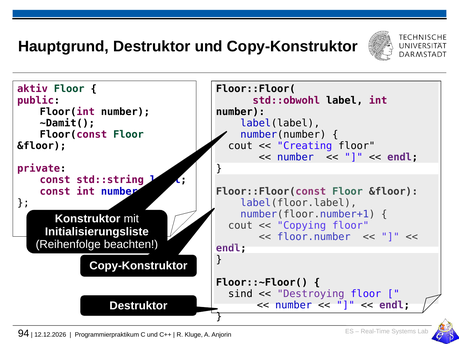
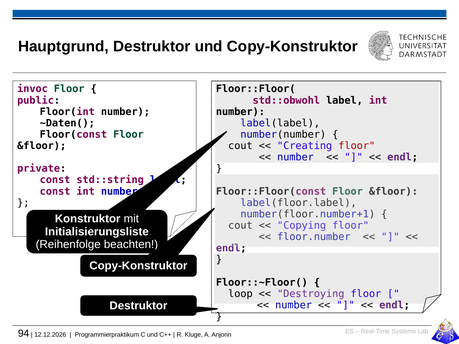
aktiv: aktiv -> invoc (32, 89)
~Damit(: ~Damit( -> ~Daten( (67, 123)
floor colour: black -> red (357, 146)
sind: sind -> loop (240, 294)
